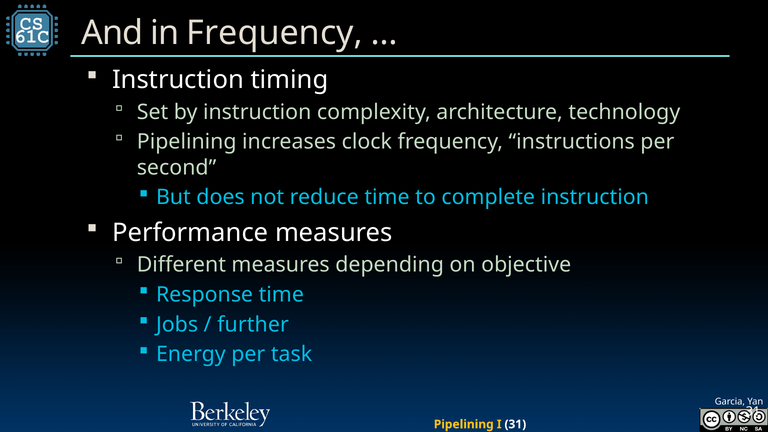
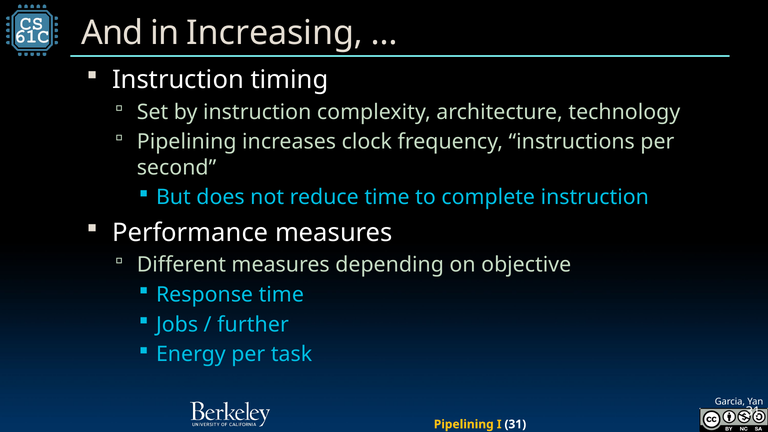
in Frequency: Frequency -> Increasing (275, 33)
